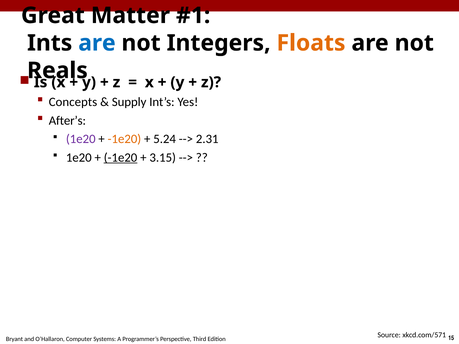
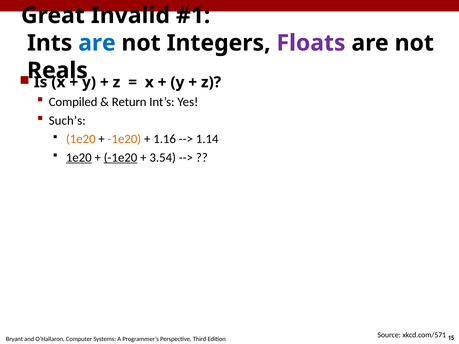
Matter: Matter -> Invalid (130, 16)
Floats colour: orange -> purple (311, 43)
Concepts: Concepts -> Compiled (73, 102)
Supply: Supply -> Return (129, 102)
After’s: After’s -> Such’s (67, 121)
1e20 colour: purple -> orange (81, 139)
5.24: 5.24 -> 1.16 (165, 139)
2.31: 2.31 -> 1.14 (207, 139)
1e20 underline: none -> present (79, 158)
3.15: 3.15 -> 3.54 (163, 158)
